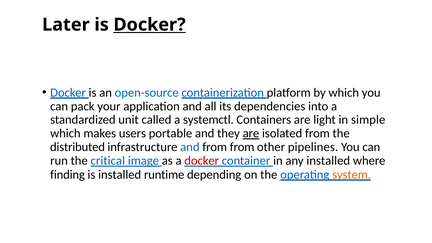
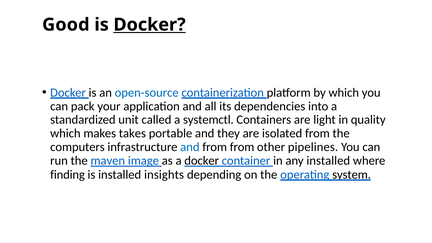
Later: Later -> Good (66, 25)
simple: simple -> quality (368, 120)
users: users -> takes (132, 133)
are underline: present -> none (251, 133)
distributed: distributed -> computers (77, 147)
critical: critical -> maven (108, 161)
docker colour: red -> black (202, 161)
runtime: runtime -> insights (164, 175)
system colour: orange -> black (352, 175)
